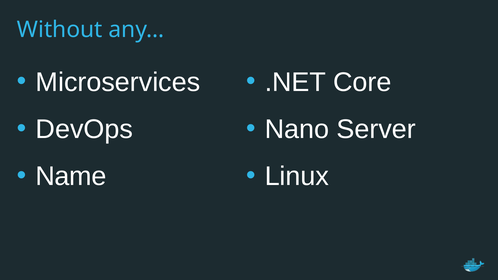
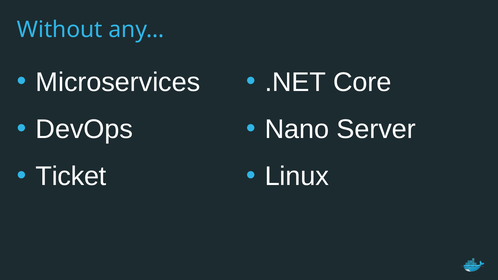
Name: Name -> Ticket (71, 176)
